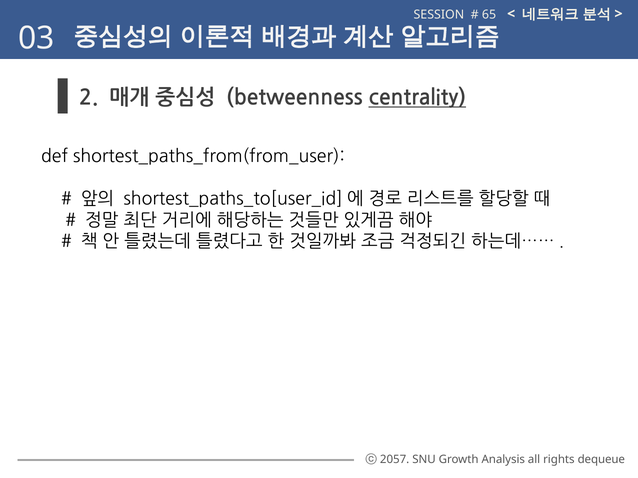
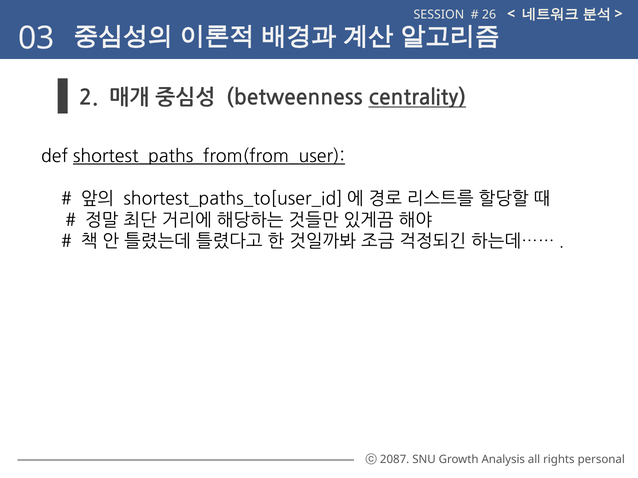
65: 65 -> 26 (489, 15)
shortest_paths_from(from_user underline: none -> present (209, 157)
2057: 2057 -> 2087 (395, 460)
dequeue: dequeue -> personal (601, 460)
